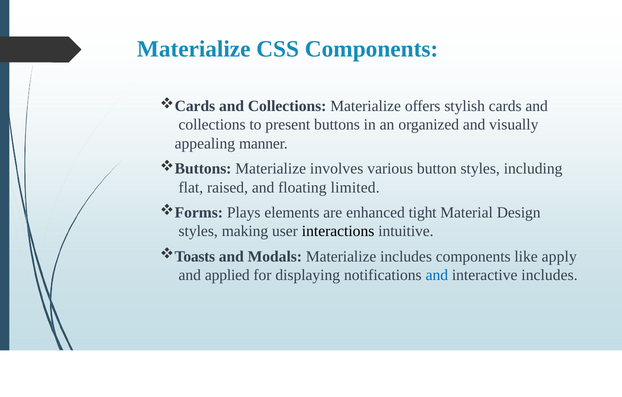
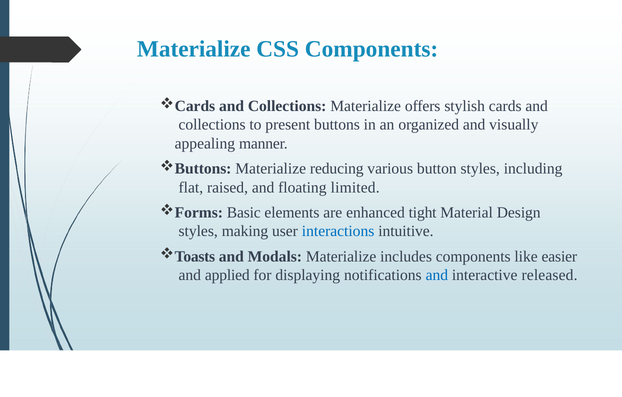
involves: involves -> reducing (337, 168)
Plays: Plays -> Basic (244, 212)
interactions colour: black -> blue (338, 231)
apply: apply -> easier (559, 256)
interactive includes: includes -> released (550, 275)
